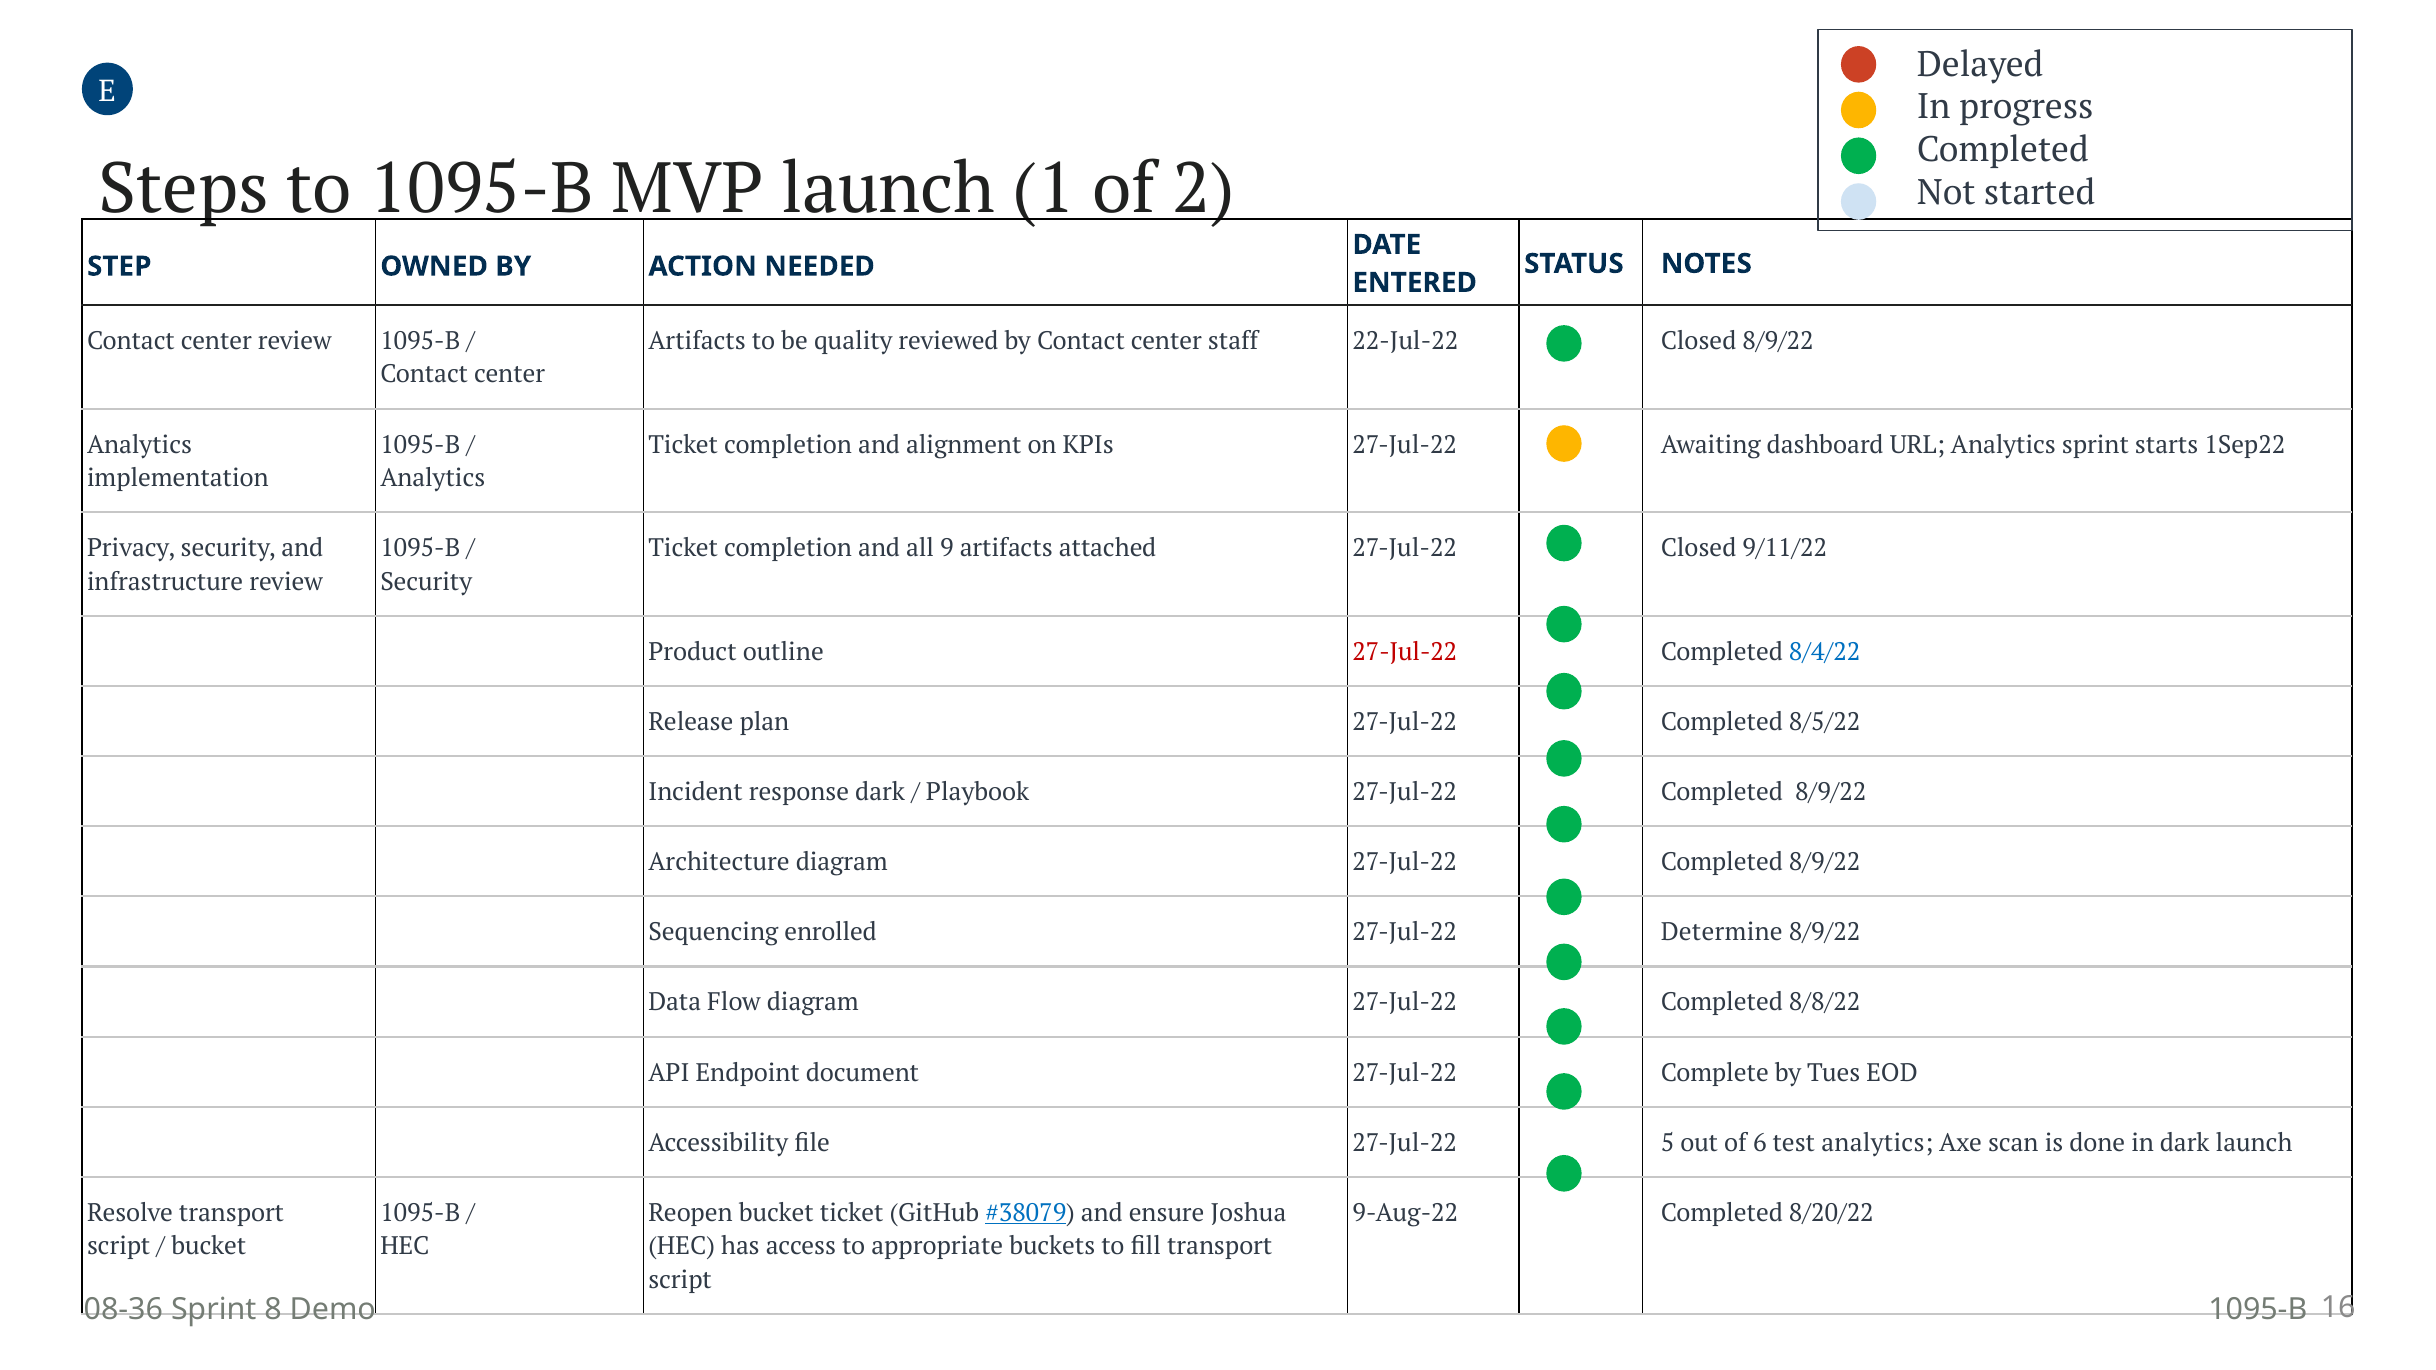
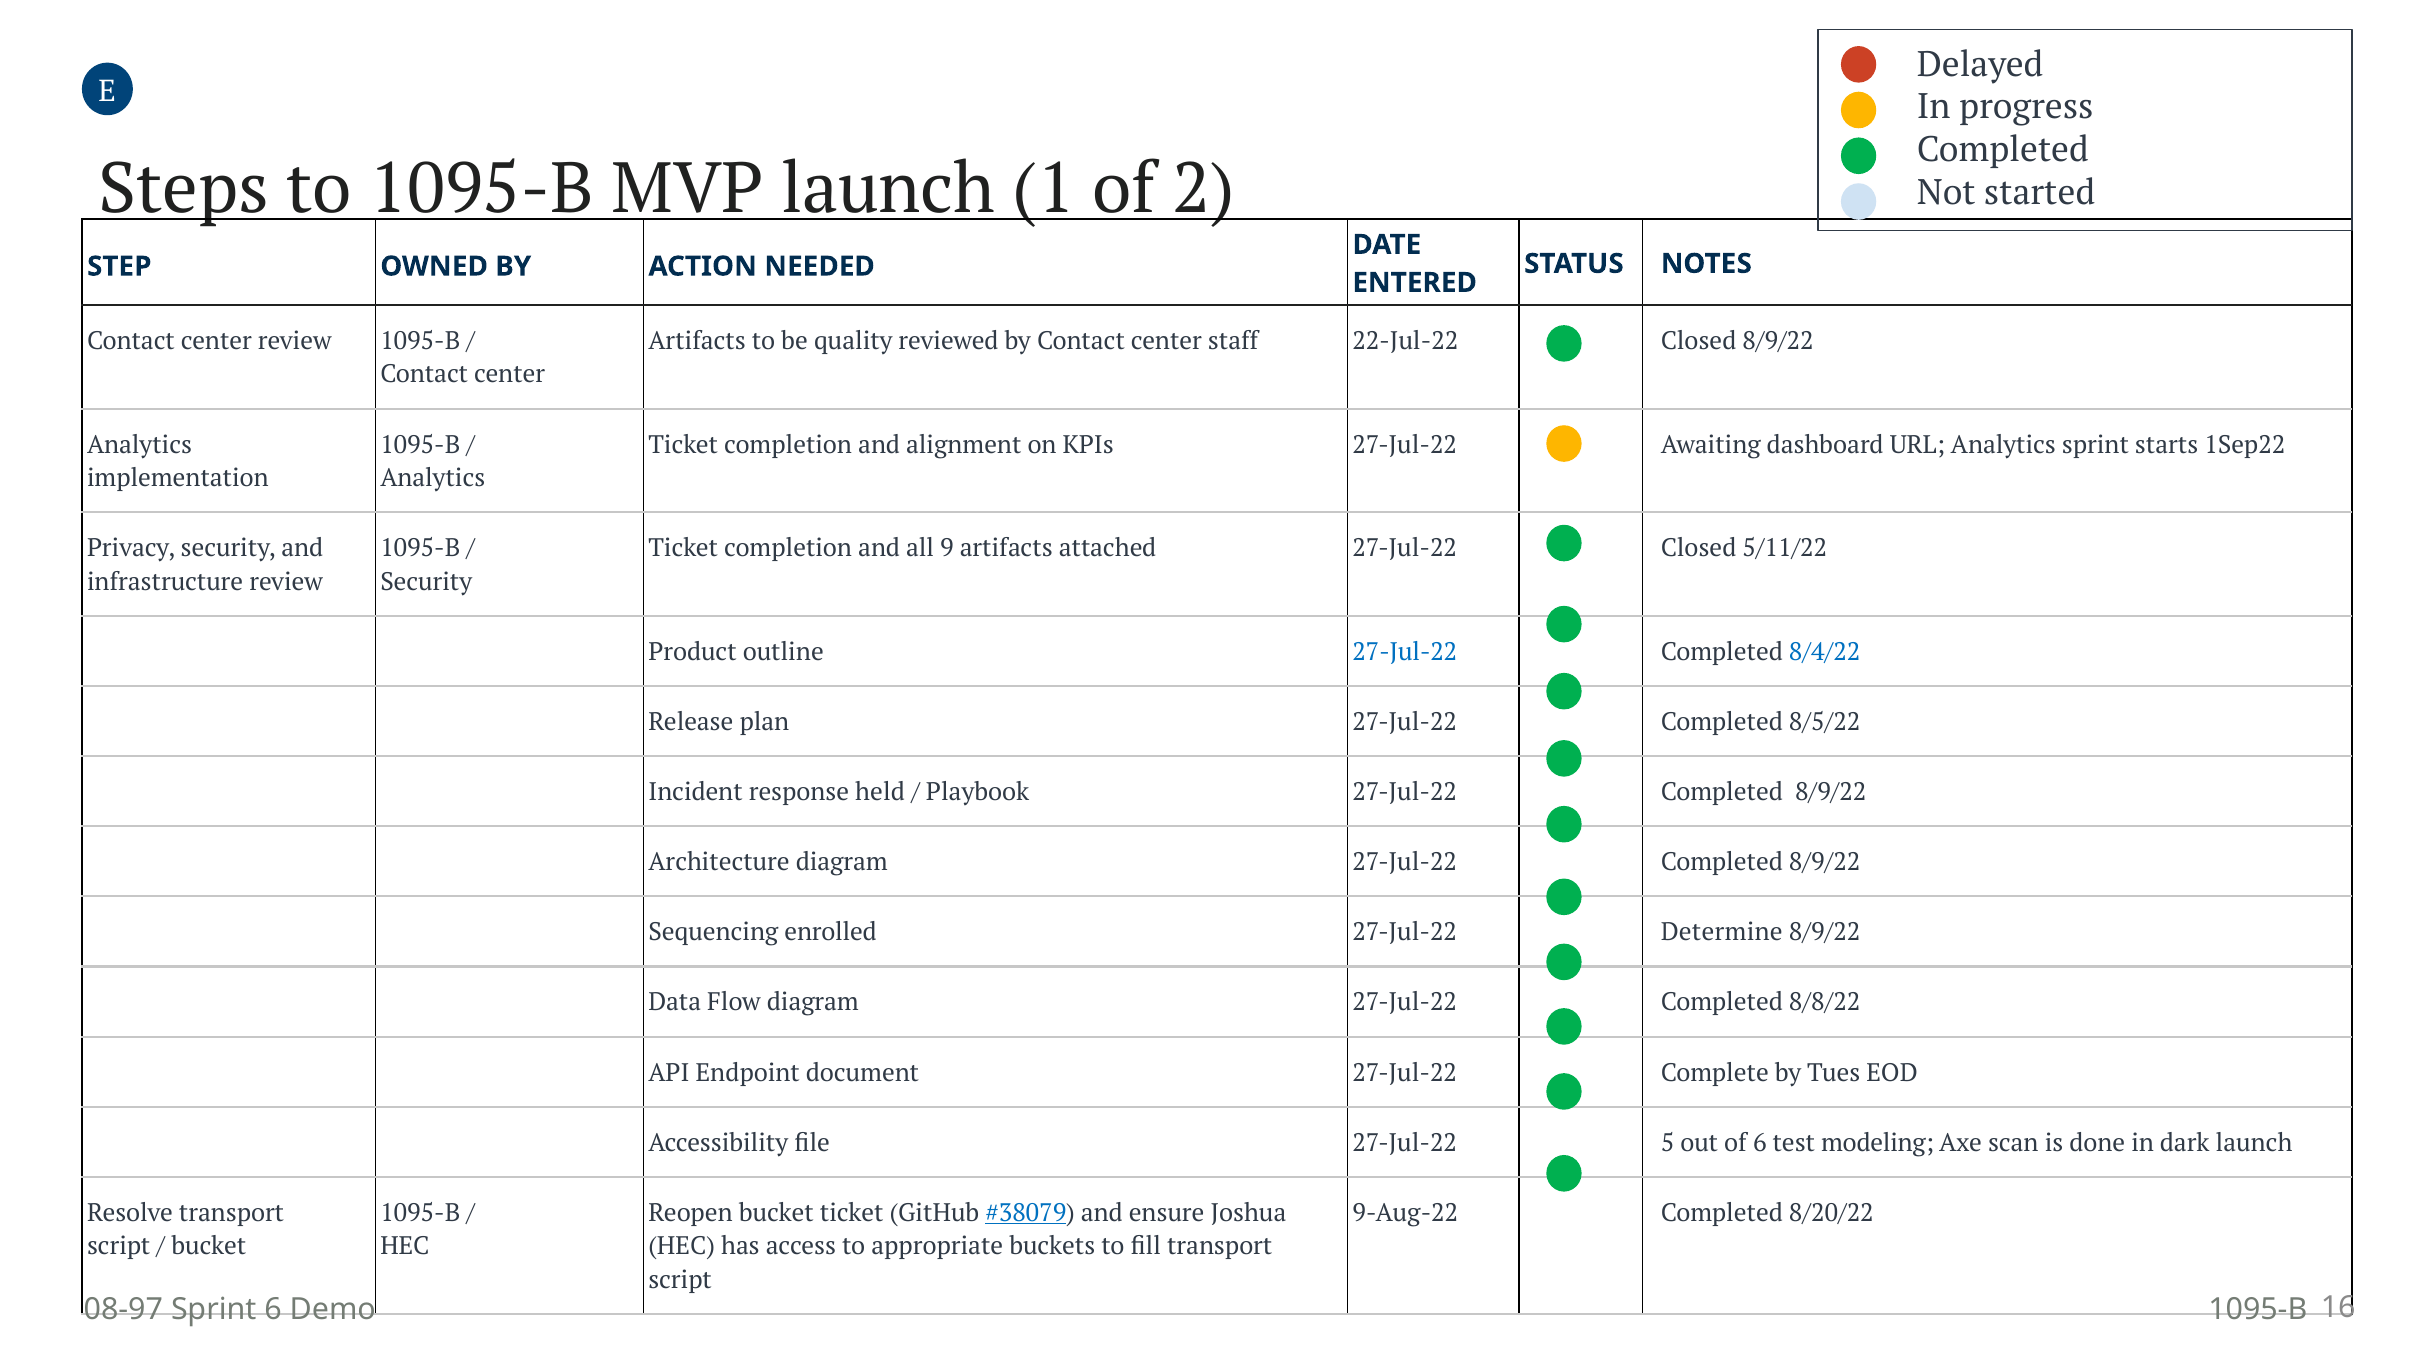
9/11/22: 9/11/22 -> 5/11/22 (1785, 548)
27-Jul-22 colour: red -> blue (1405, 652)
response dark: dark -> held (880, 792)
test analytics: analytics -> modeling (1878, 1143)
08-36: 08-36 -> 08-97 (123, 1310)
Sprint 8: 8 -> 6 (273, 1310)
